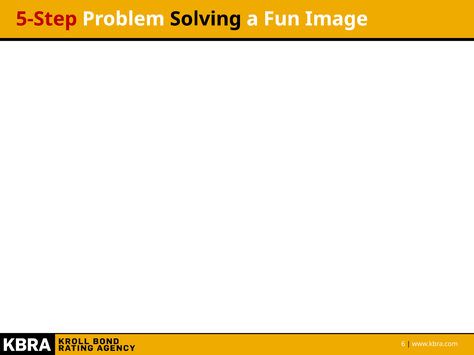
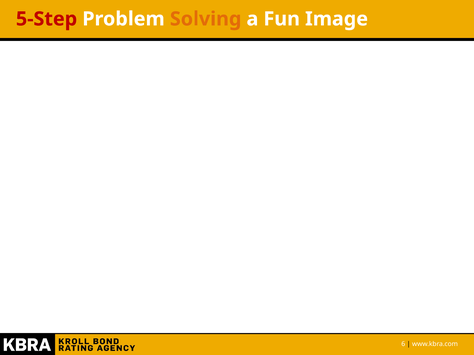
Solving colour: black -> orange (206, 19)
